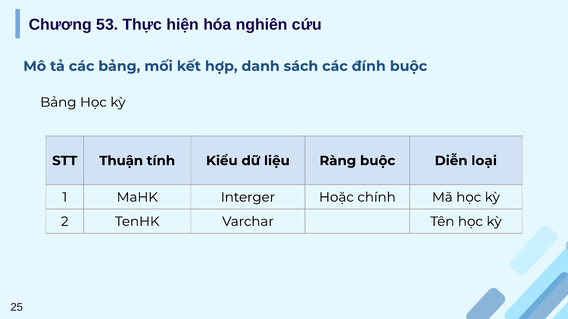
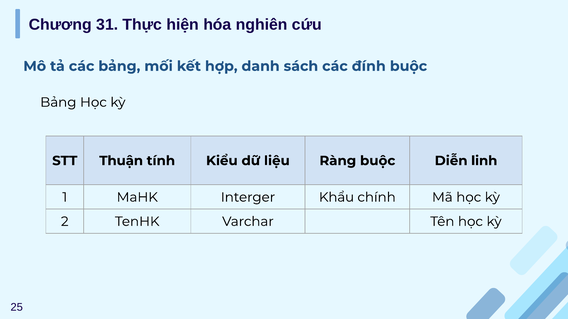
53: 53 -> 31 (107, 25)
loại: loại -> linh (484, 161)
Hoặc: Hoặc -> Khẩu (337, 198)
